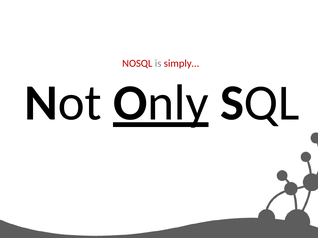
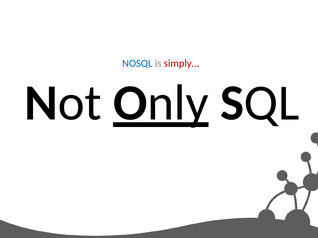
NOSQL colour: red -> blue (137, 63)
